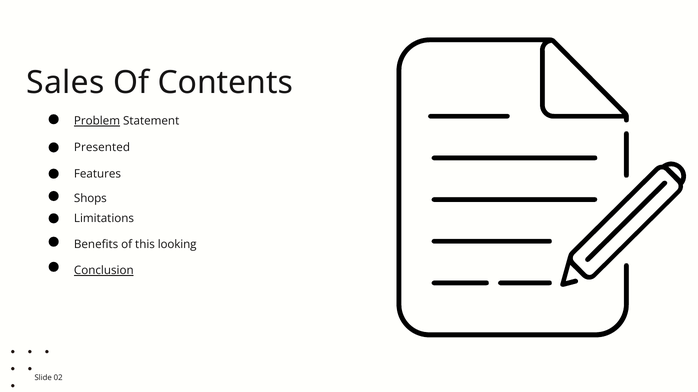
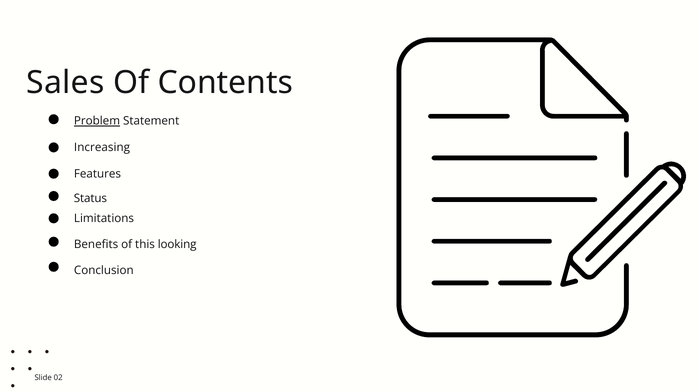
Presented: Presented -> Increasing (102, 148)
Shops: Shops -> Status (90, 199)
Conclusion underline: present -> none (104, 271)
